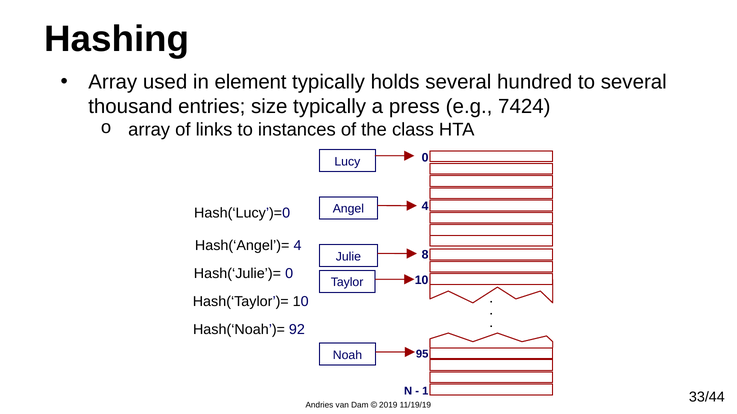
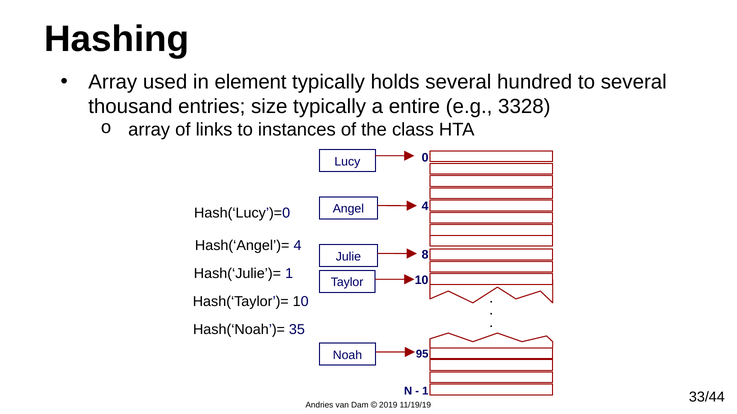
press: press -> entire (414, 107)
7424: 7424 -> 3328 (524, 107)
Hash(‘Julie’)= 0: 0 -> 1 (289, 274)
92: 92 -> 35 (297, 330)
